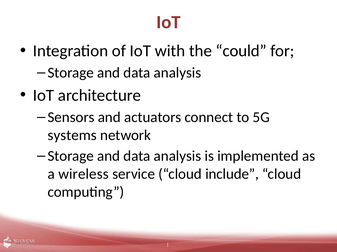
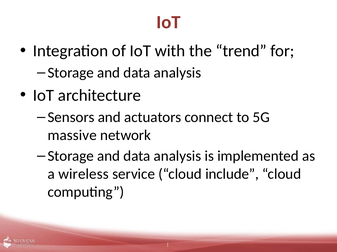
could: could -> trend (241, 51)
systems: systems -> massive (72, 136)
